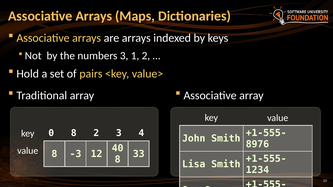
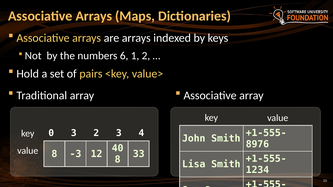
numbers 3: 3 -> 6 (124, 56)
0 8: 8 -> 3 (74, 133)
